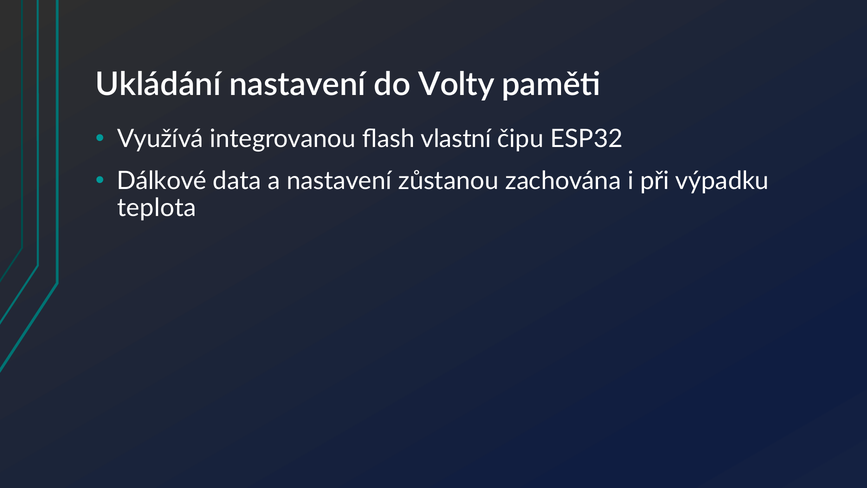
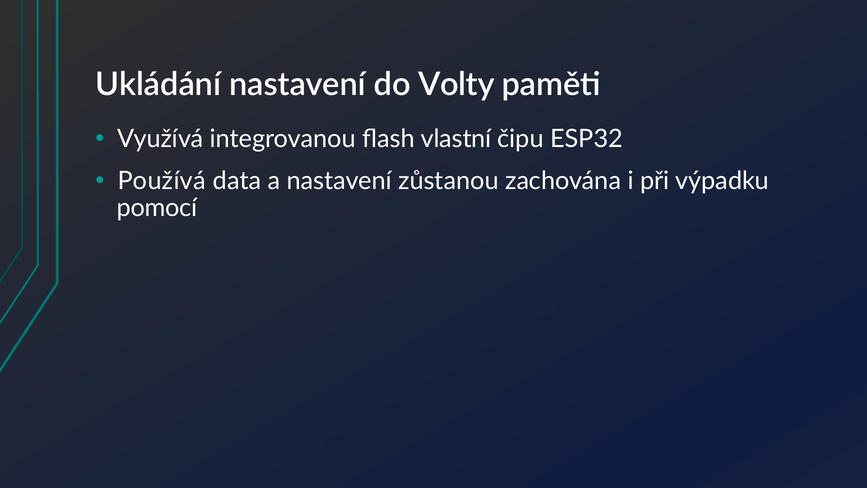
Dálkové: Dálkové -> Používá (162, 181)
teplota: teplota -> pomocí (157, 208)
